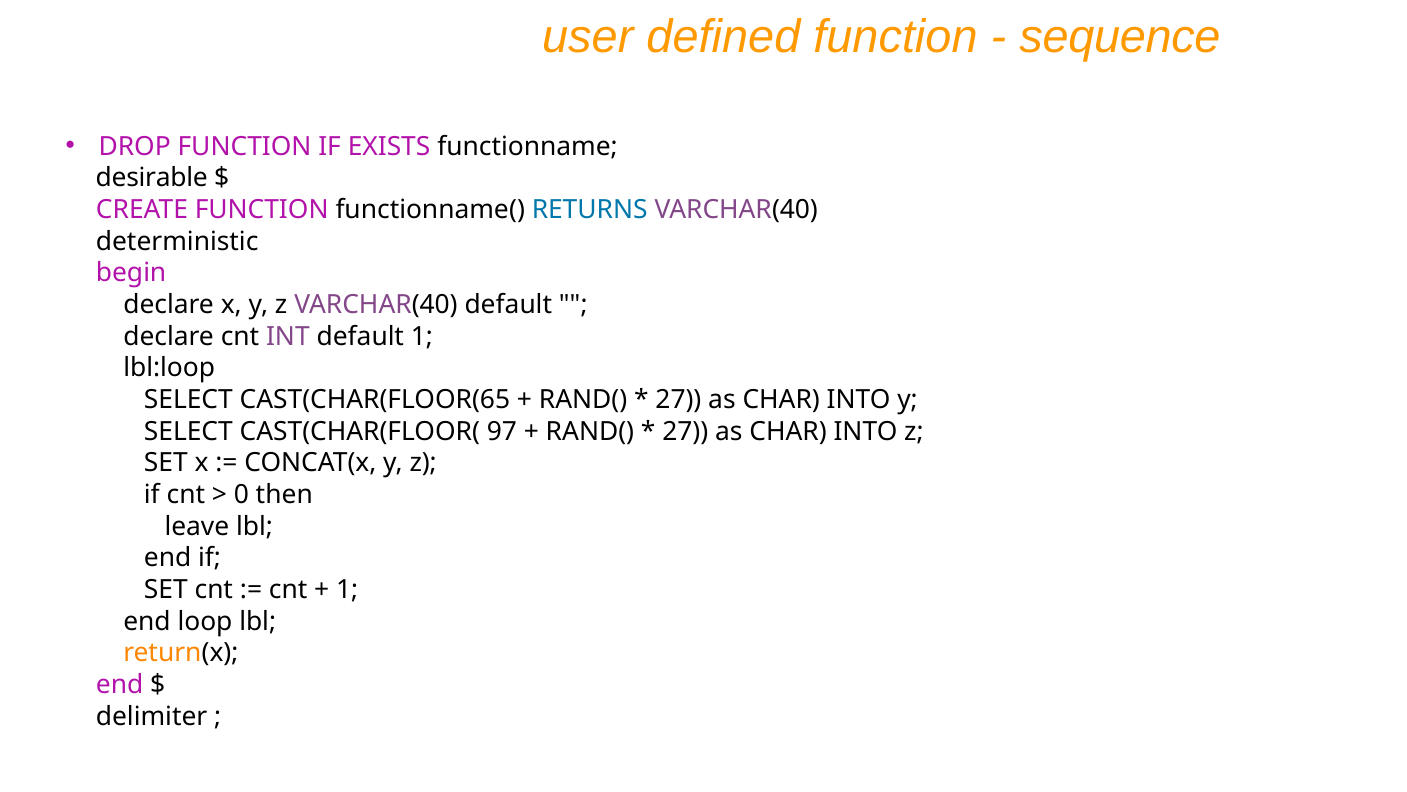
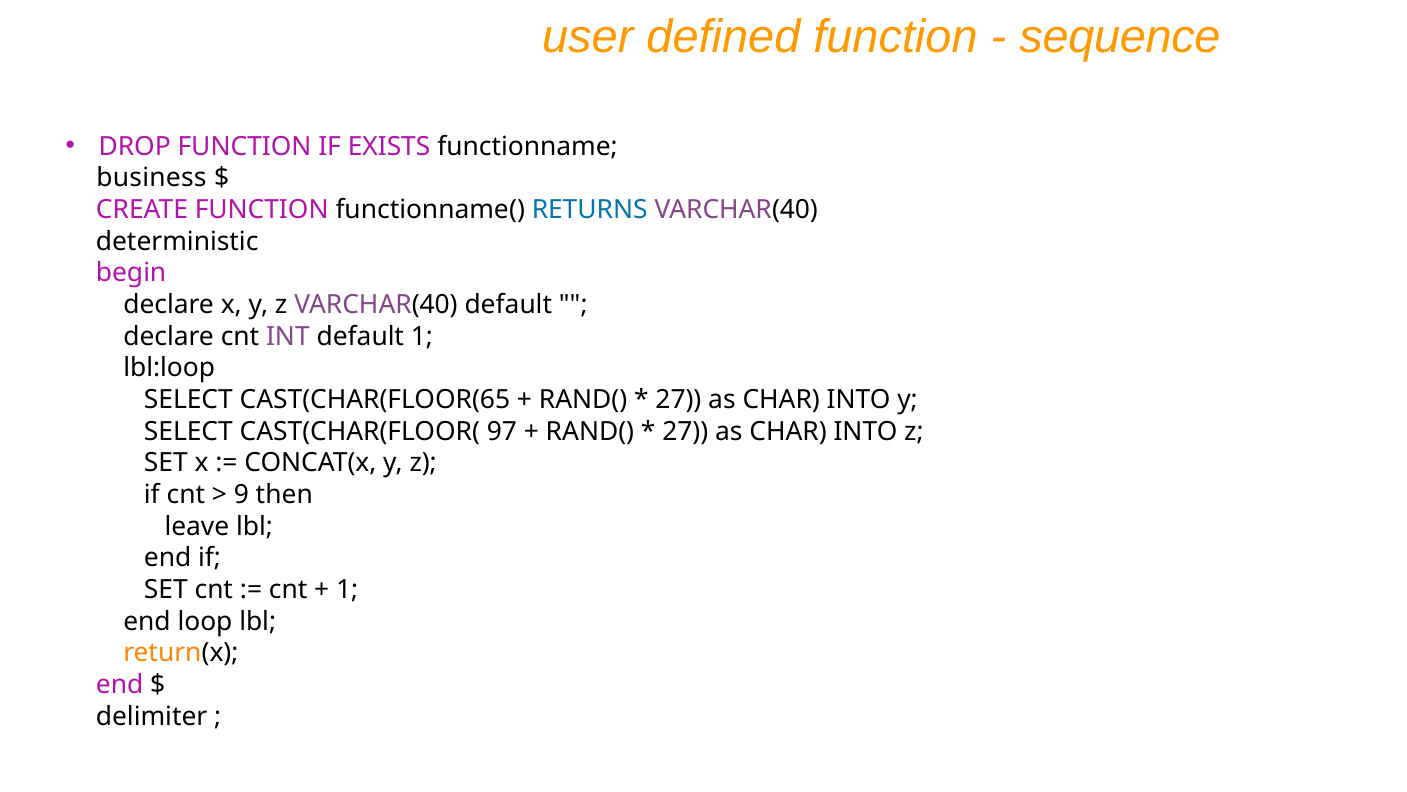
desirable: desirable -> business (151, 178)
0: 0 -> 9 (241, 494)
